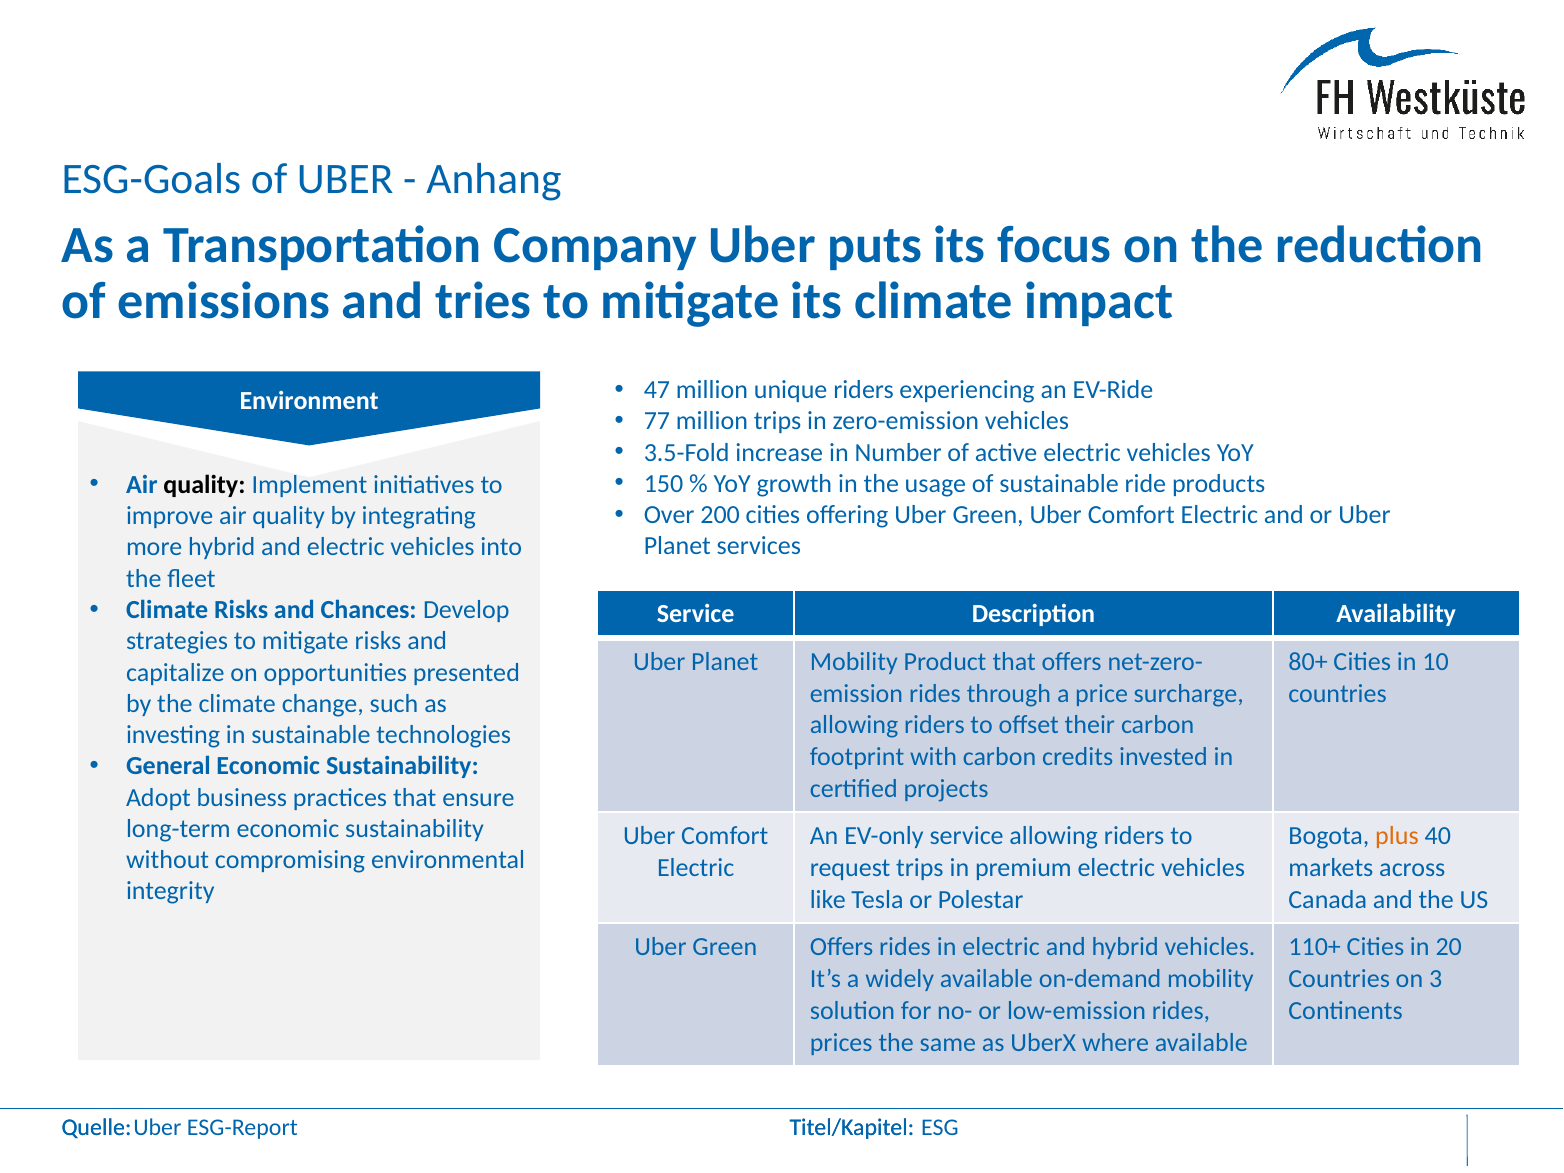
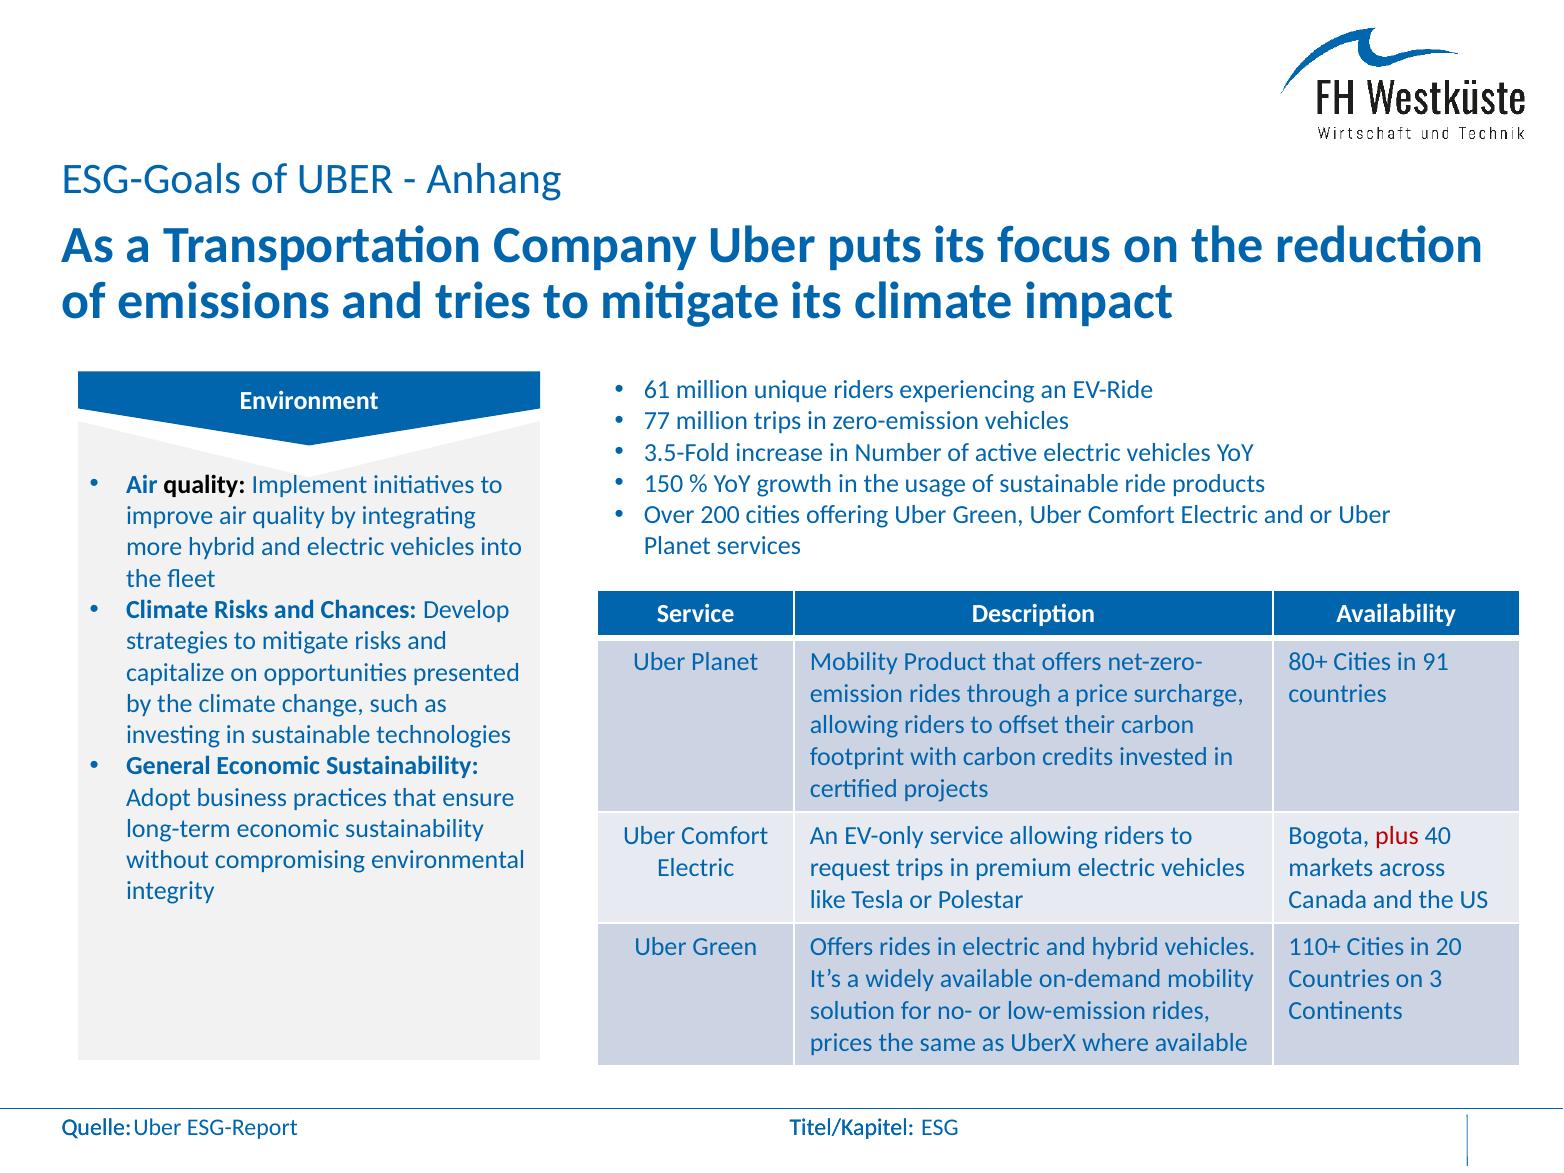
47: 47 -> 61 (657, 390)
10: 10 -> 91 (1436, 662)
plus colour: orange -> red (1397, 836)
